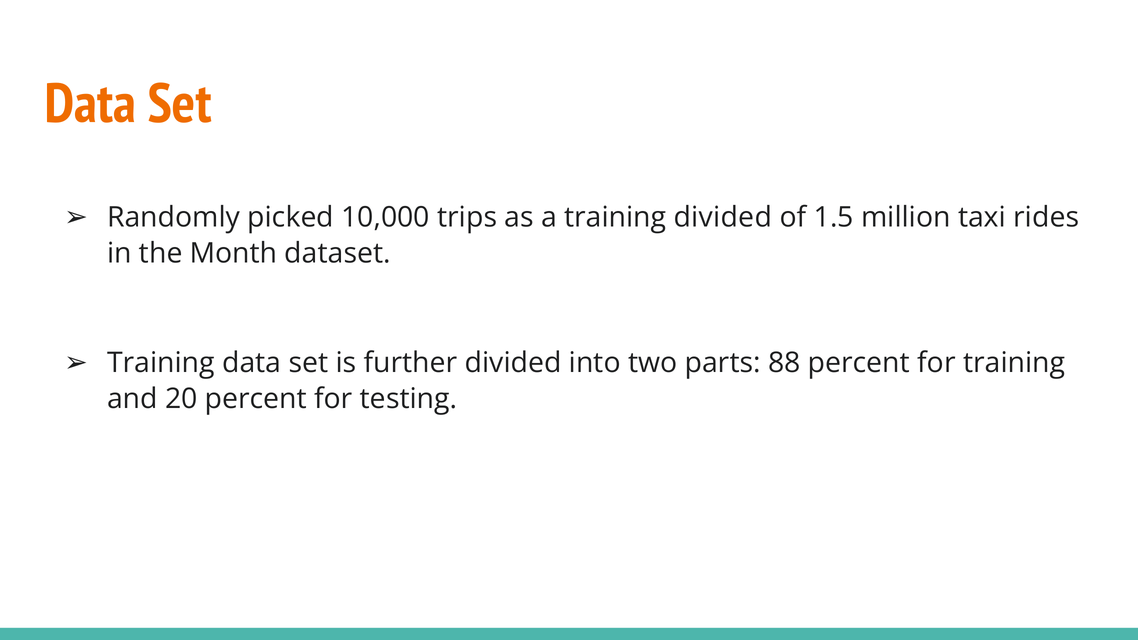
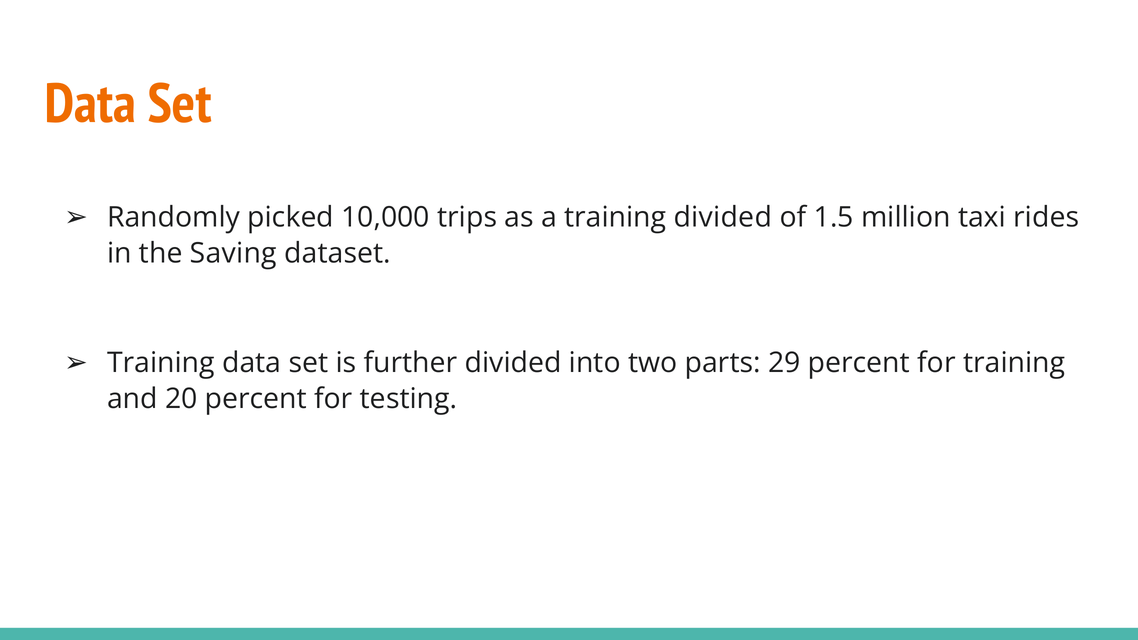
Month: Month -> Saving (233, 253)
88: 88 -> 29 (784, 363)
